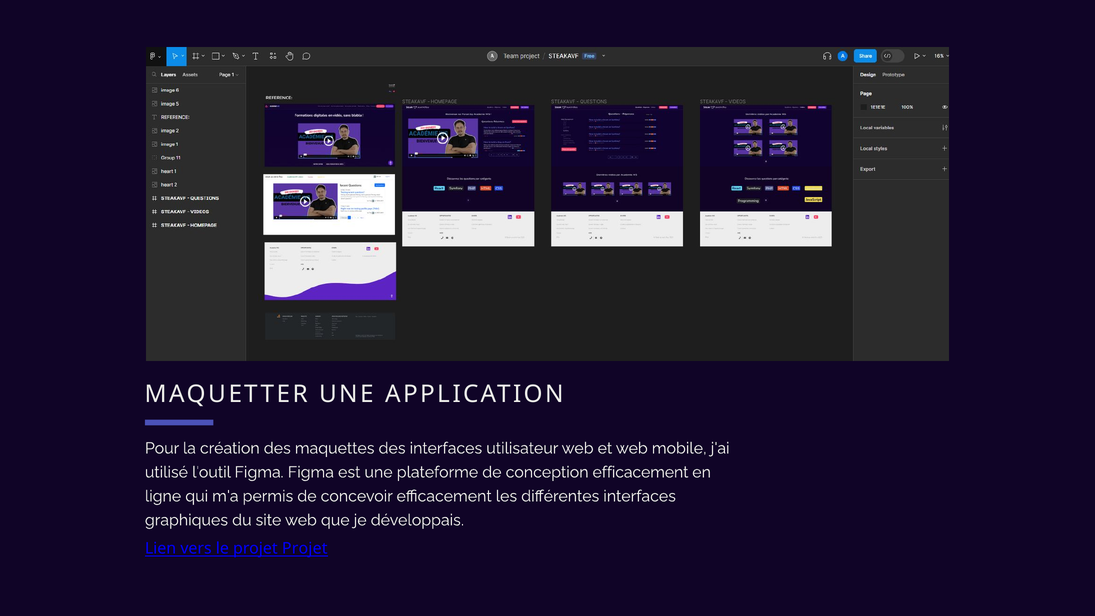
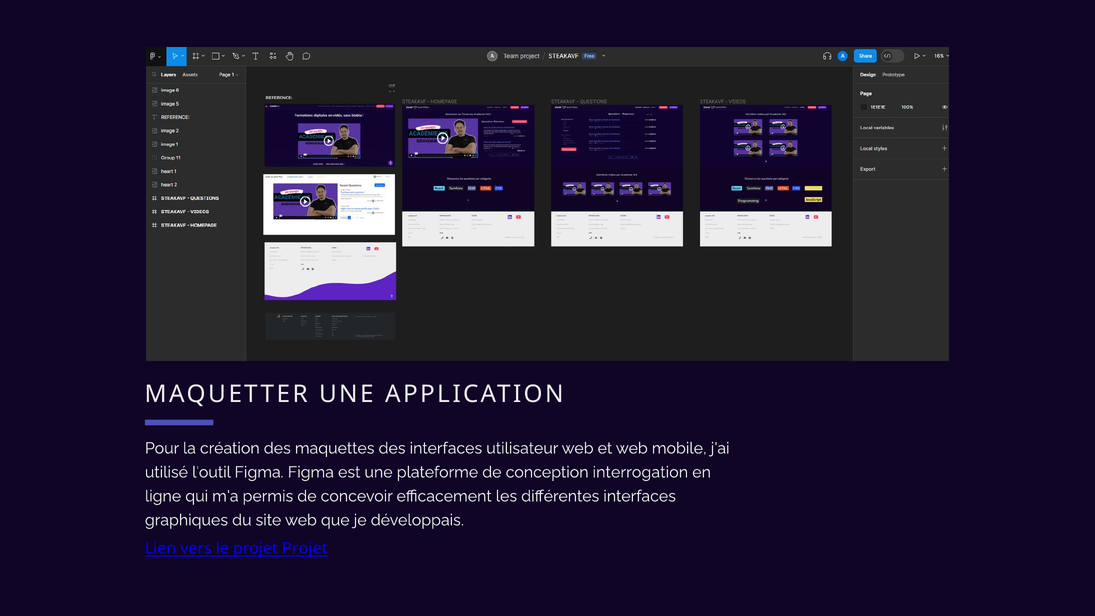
conception efficacement: efficacement -> interrogation (640, 472)
